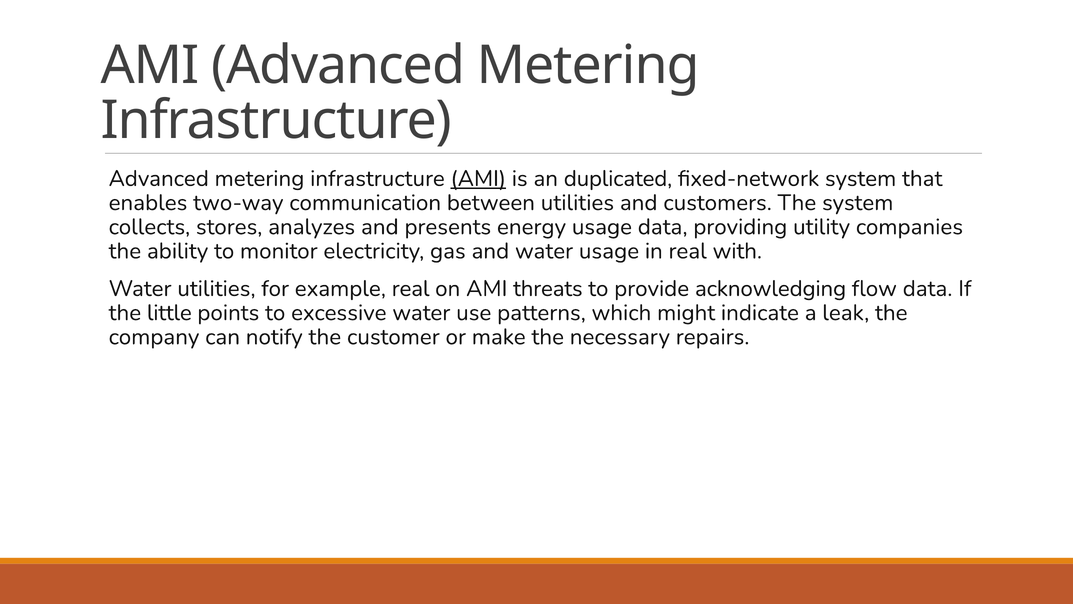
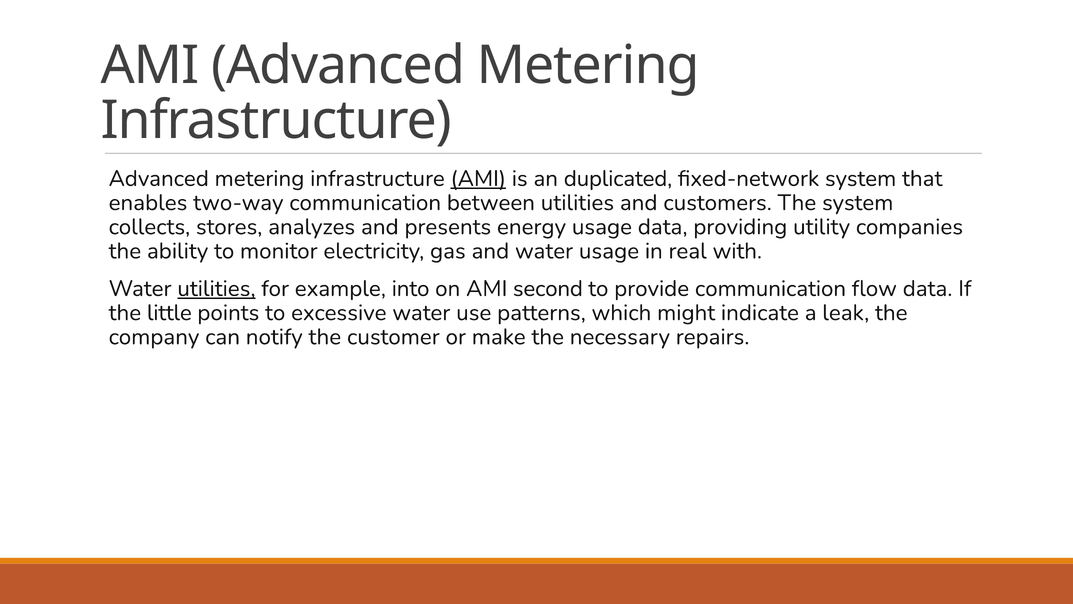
utilities underline: none -> present (216, 288)
example real: real -> into (411, 288)
threats: threats -> second (548, 288)
provide acknowledging: acknowledging -> communication (770, 288)
